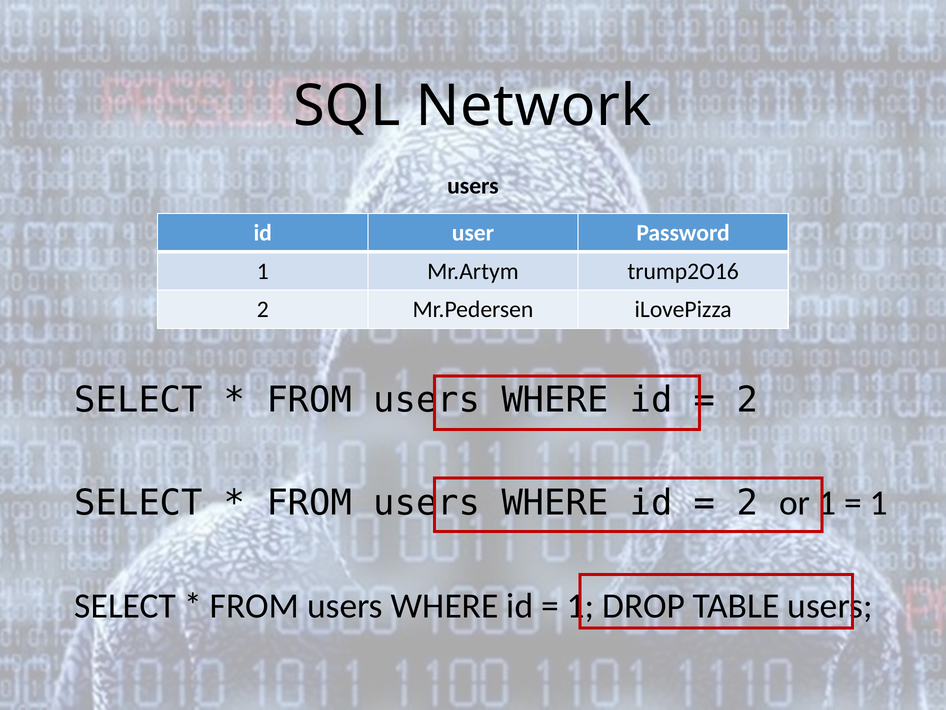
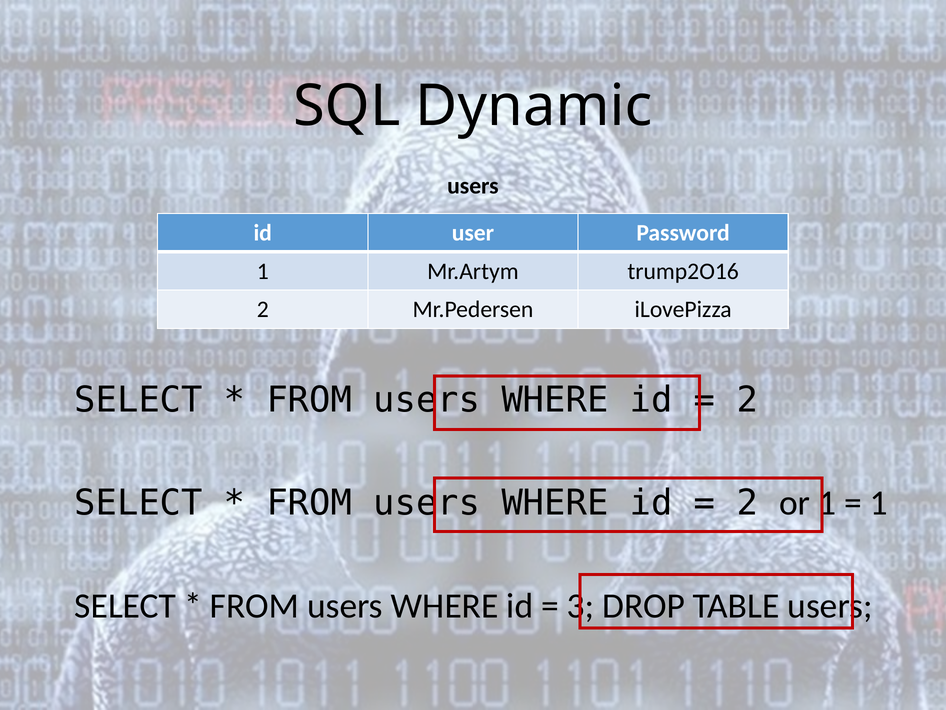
Network: Network -> Dynamic (534, 106)
1: 1 -> 3 (581, 605)
